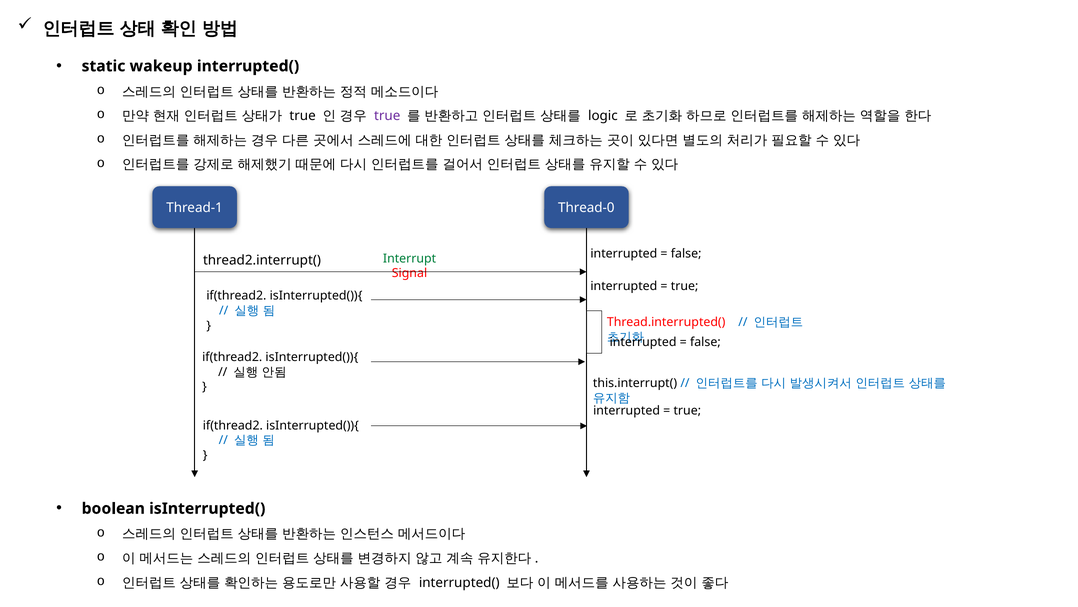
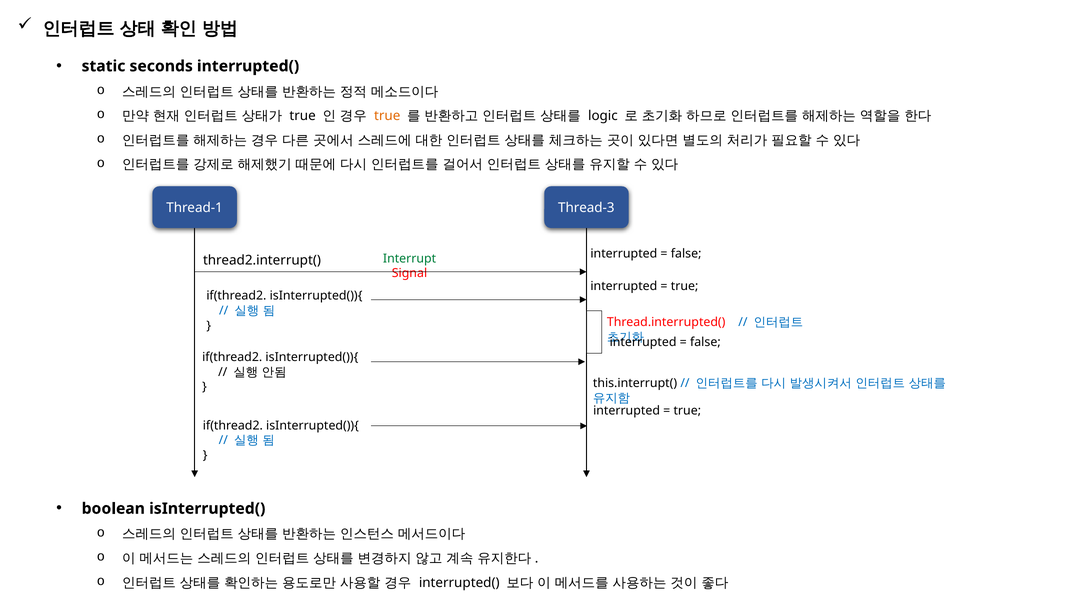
wakeup: wakeup -> seconds (161, 66)
true colour: purple -> orange (387, 116)
Thread-0: Thread-0 -> Thread-3 (586, 208)
